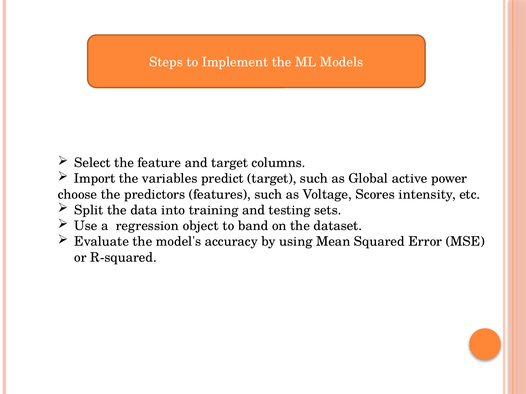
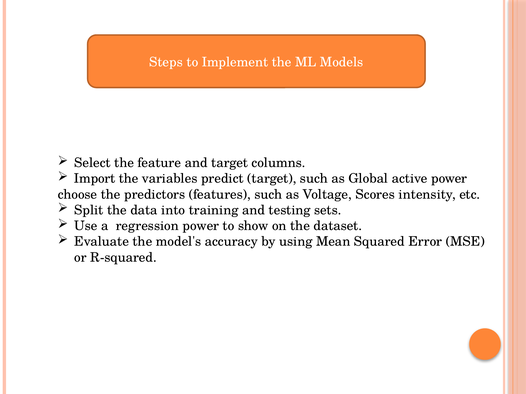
regression object: object -> power (201, 226)
band: band -> show (253, 226)
